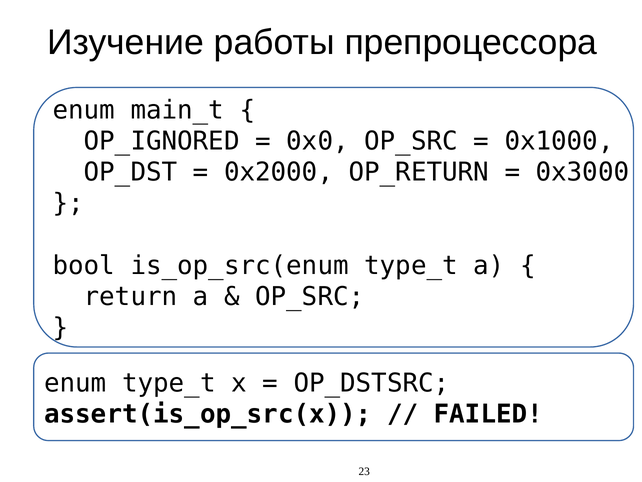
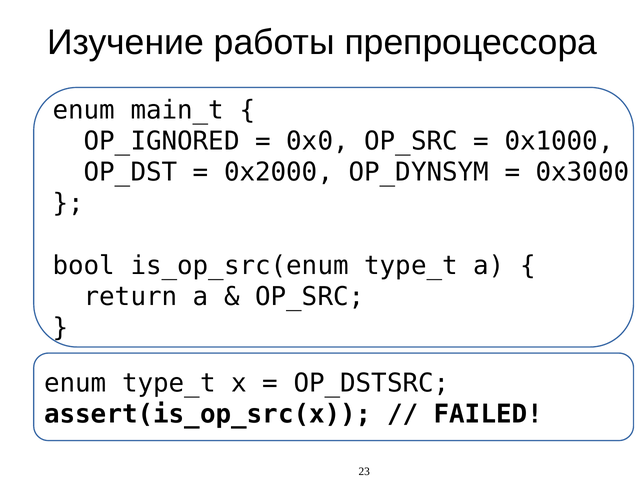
OP_RETURN: OP_RETURN -> OP_DYNSYM (419, 172)
